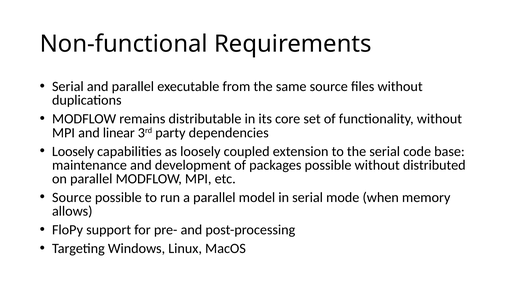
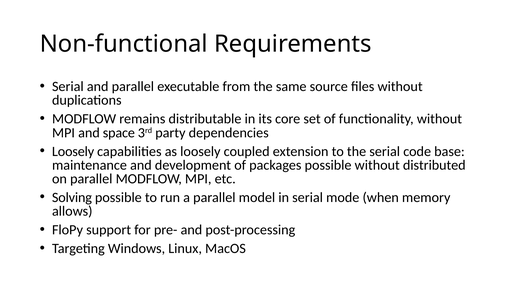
linear: linear -> space (119, 133)
Source: Source -> Solving (72, 197)
